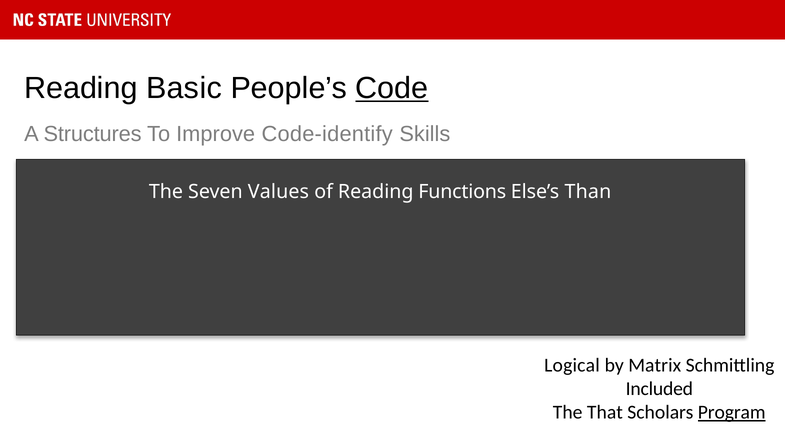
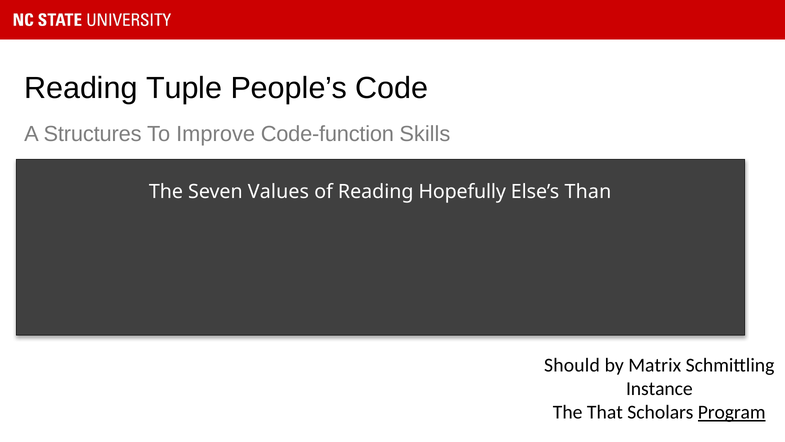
Basic: Basic -> Tuple (184, 88)
Code underline: present -> none (392, 88)
Code-identify: Code-identify -> Code-function (327, 134)
Functions: Functions -> Hopefully (462, 192)
Logical: Logical -> Should (572, 365)
Included: Included -> Instance (659, 388)
